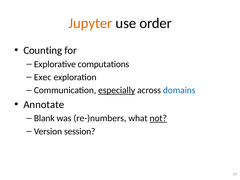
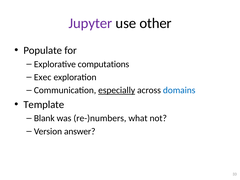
Jupyter colour: orange -> purple (90, 23)
order: order -> other (156, 23)
Counting: Counting -> Populate (43, 50)
Annotate: Annotate -> Template (44, 105)
not underline: present -> none (158, 118)
session: session -> answer (80, 131)
